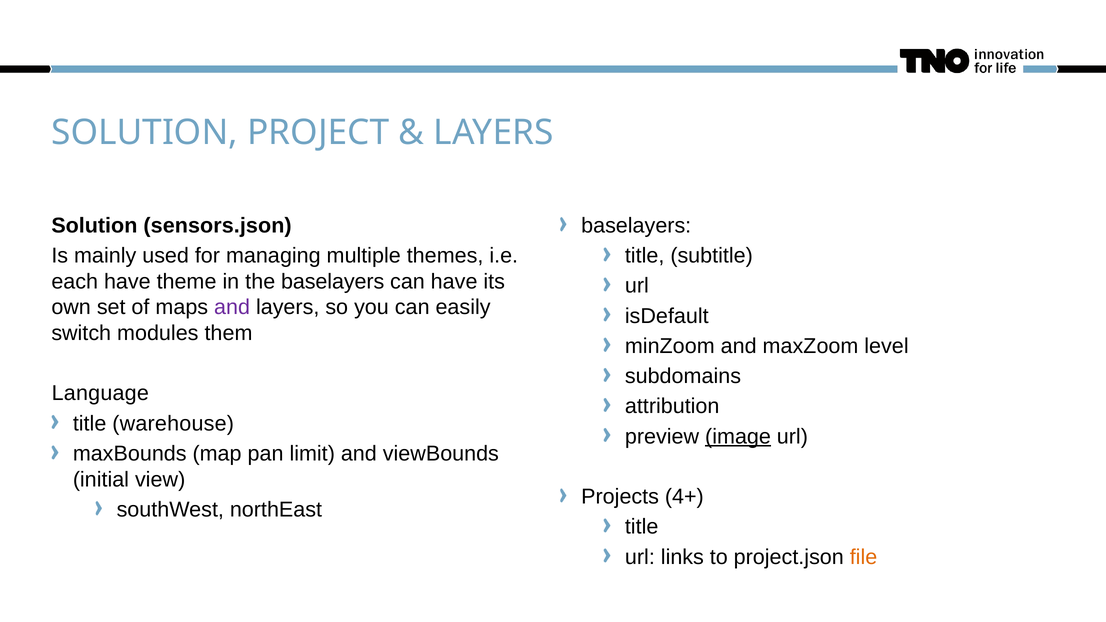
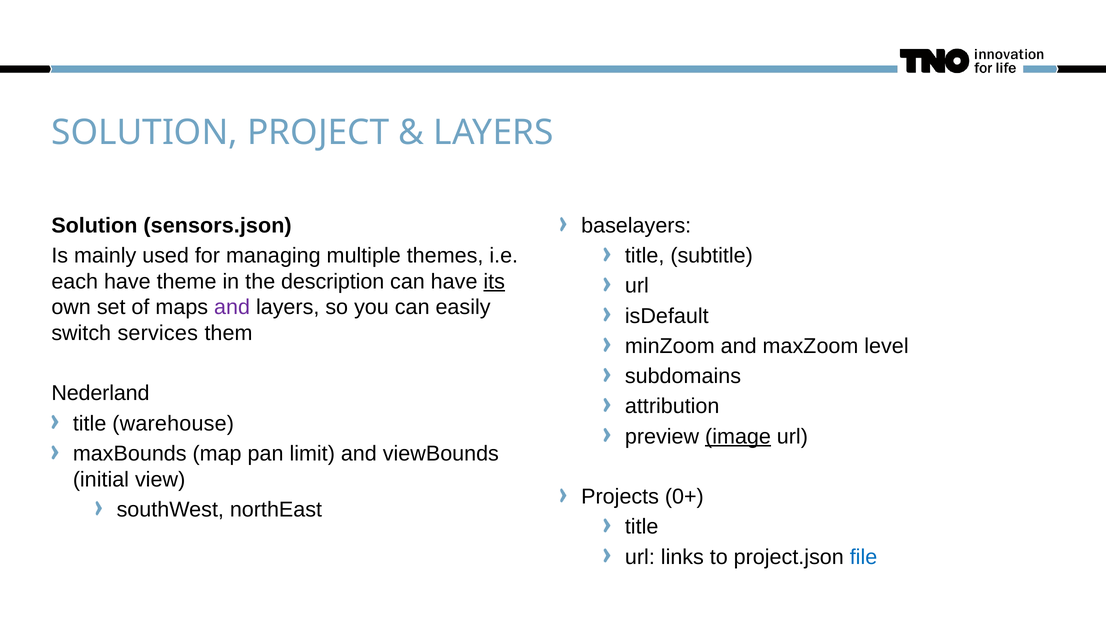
the baselayers: baselayers -> description (333, 282)
its underline: none -> present (494, 282)
modules: modules -> services (158, 333)
Language: Language -> Nederland (100, 393)
4+: 4+ -> 0+ (684, 497)
file colour: orange -> blue (864, 557)
